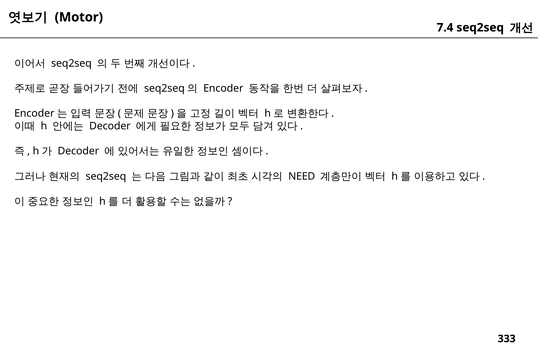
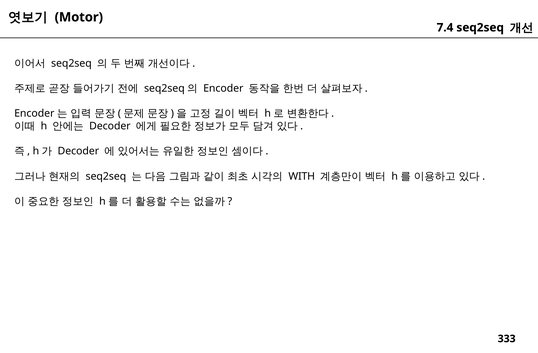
NEED: NEED -> WITH (302, 176)
